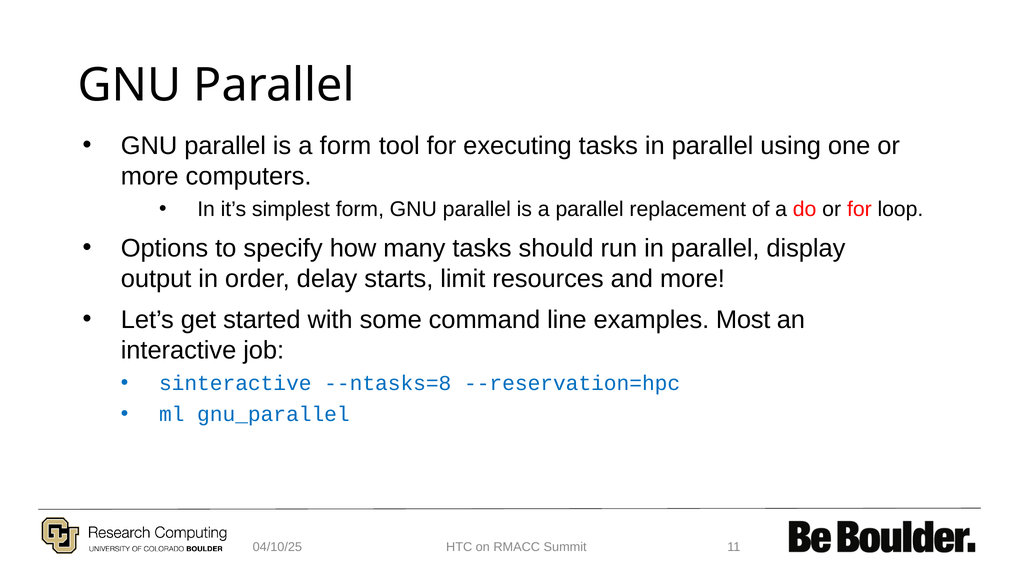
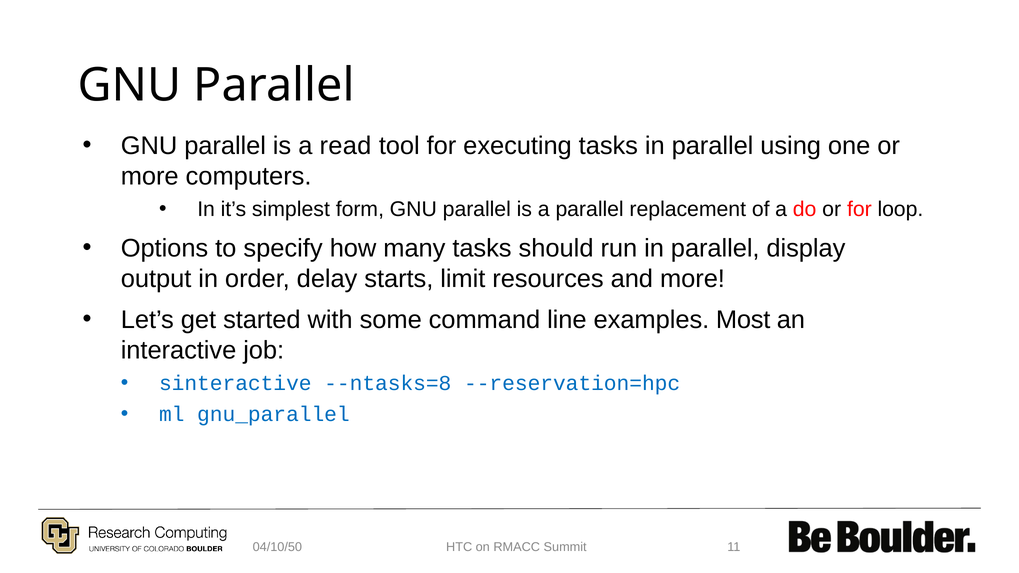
a form: form -> read (345, 146)
04/10/25: 04/10/25 -> 04/10/50 (277, 547)
